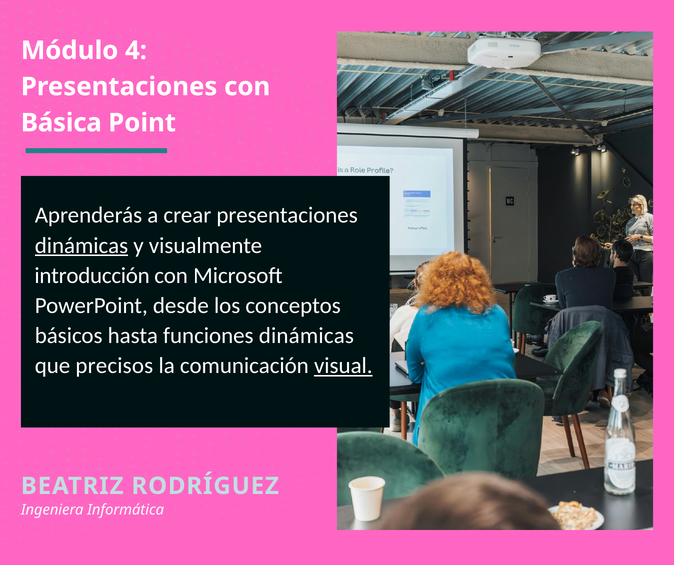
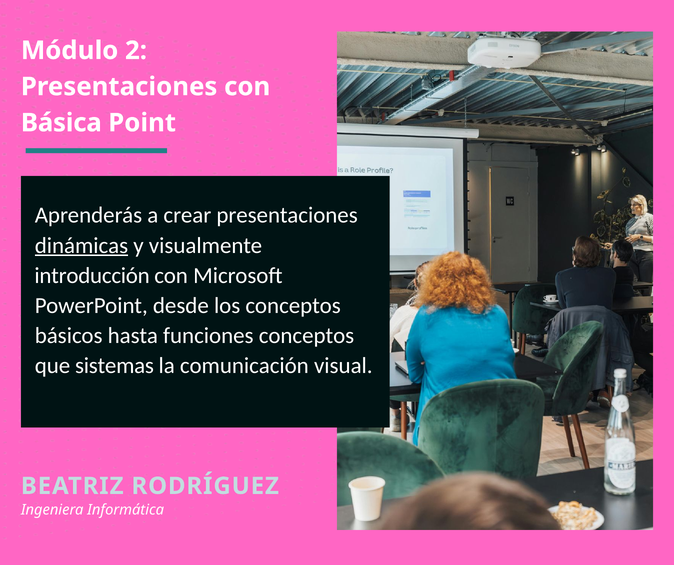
4: 4 -> 2 (136, 51)
funciones dinámicas: dinámicas -> conceptos (306, 336)
precisos: precisos -> sistemas (114, 366)
visual underline: present -> none (343, 366)
